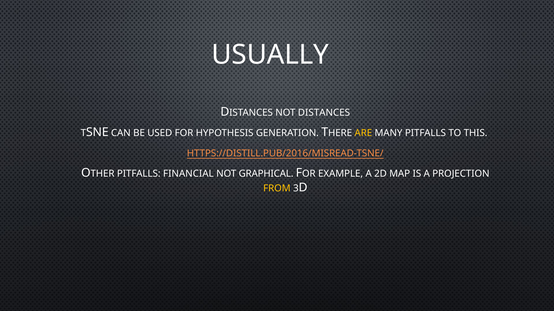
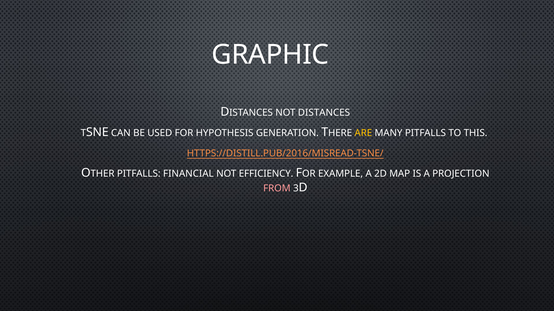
USUALLY: USUALLY -> GRAPHIC (270, 55)
GRAPHICAL: GRAPHICAL -> EFFICIENCY (266, 174)
FROM colour: yellow -> pink (277, 189)
